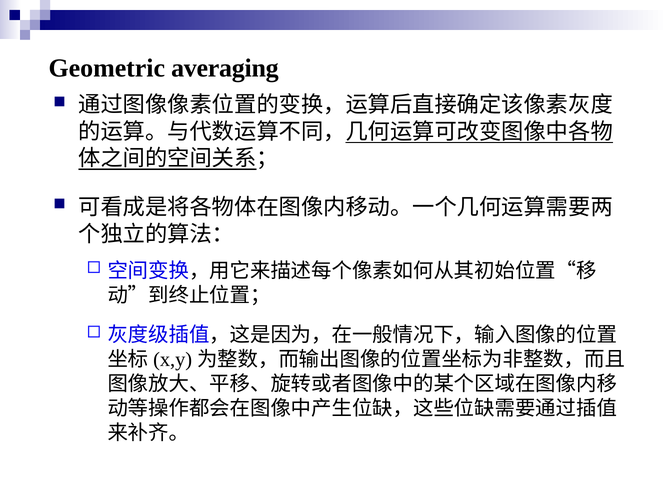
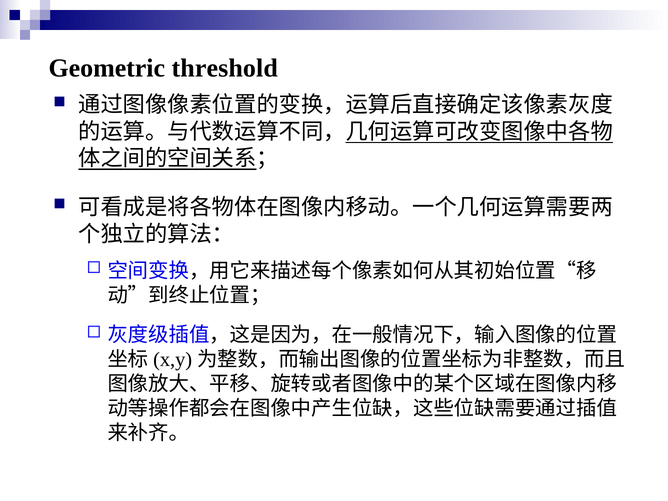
averaging: averaging -> threshold (225, 68)
